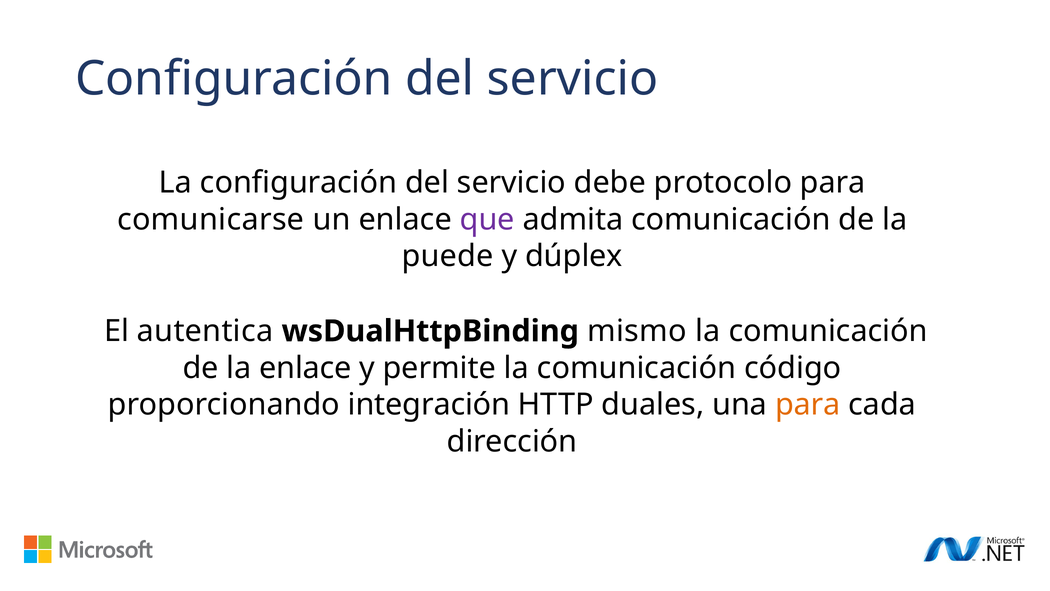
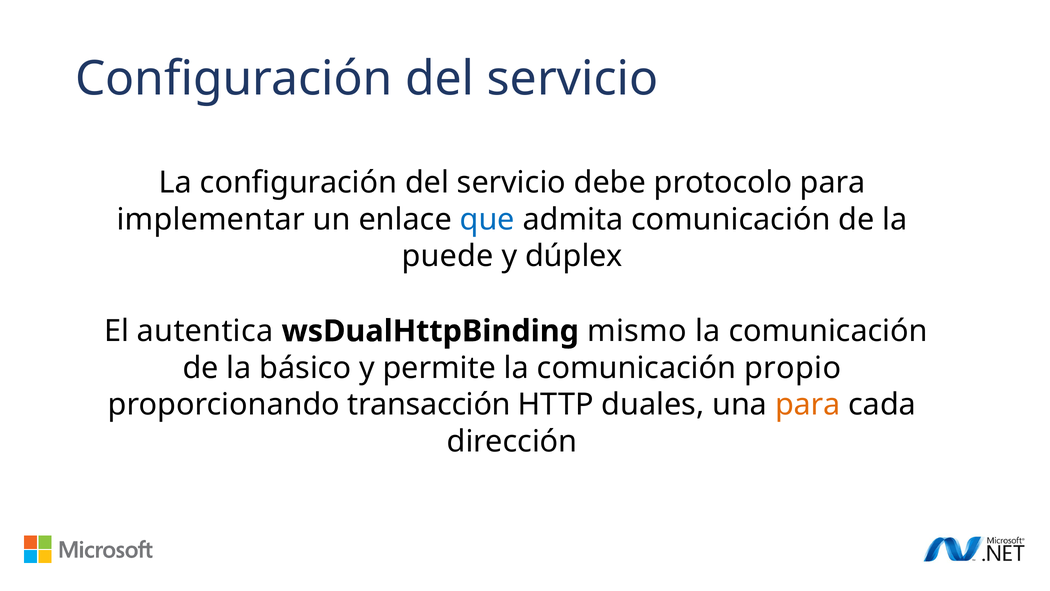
comunicarse: comunicarse -> implementar (211, 219)
que colour: purple -> blue (487, 219)
la enlace: enlace -> básico (305, 368)
código: código -> propio (793, 368)
integración: integración -> transacción (429, 405)
